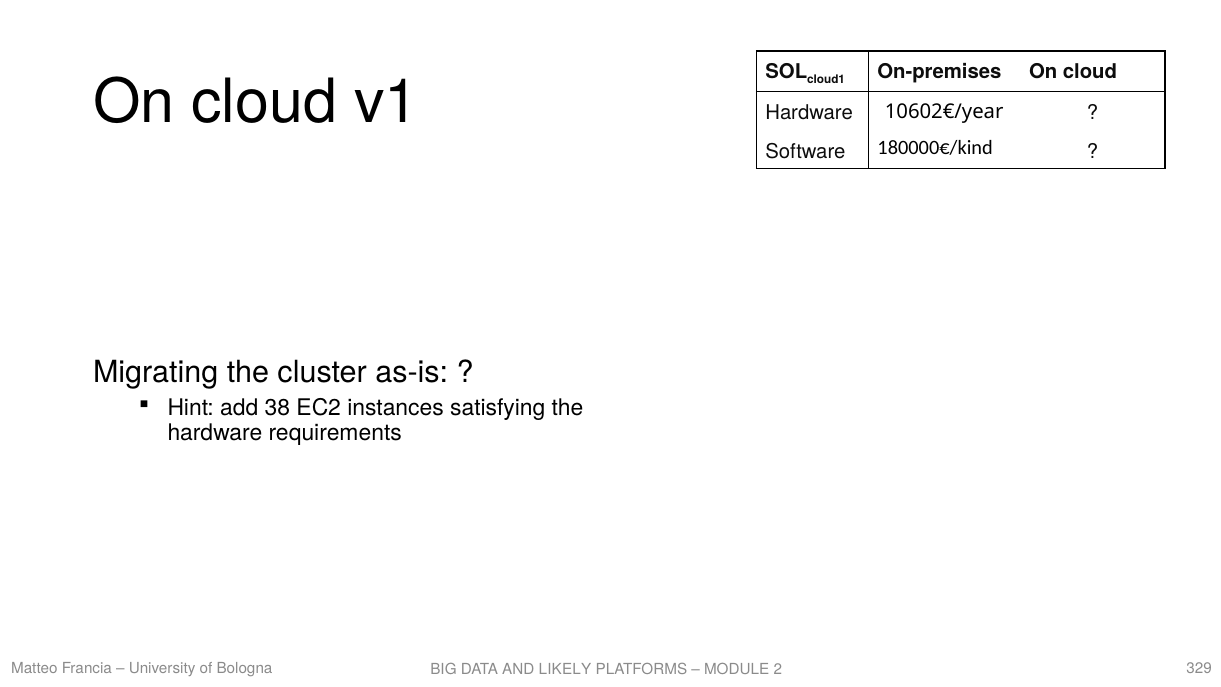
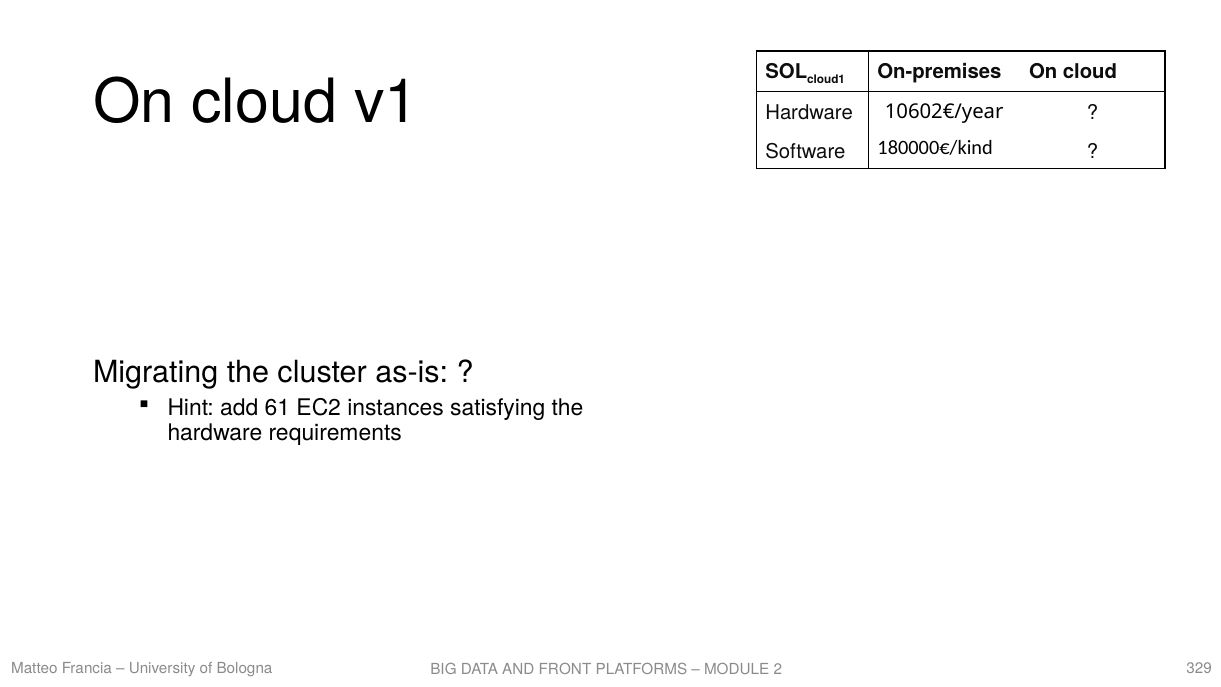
38: 38 -> 61 (277, 408)
LIKELY: LIKELY -> FRONT (565, 670)
